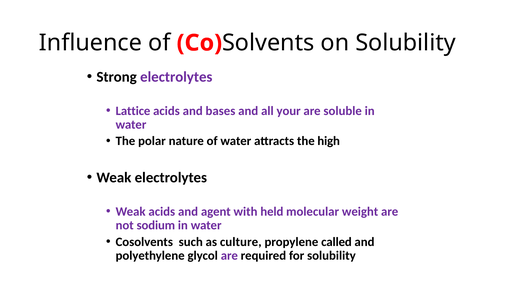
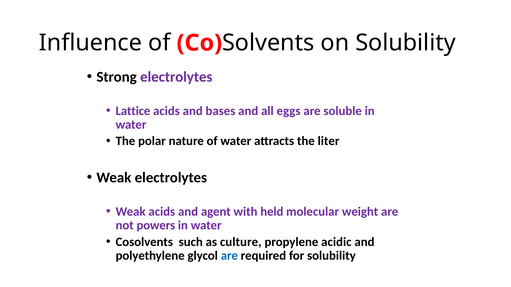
your: your -> eggs (289, 111)
high: high -> liter (329, 141)
sodium: sodium -> powers (156, 226)
called: called -> acidic (336, 242)
are colour: purple -> blue (229, 256)
